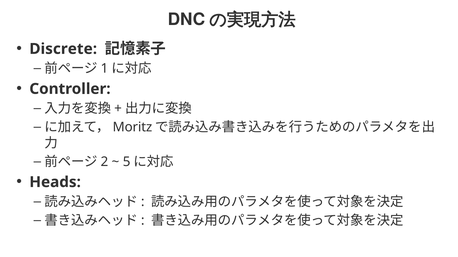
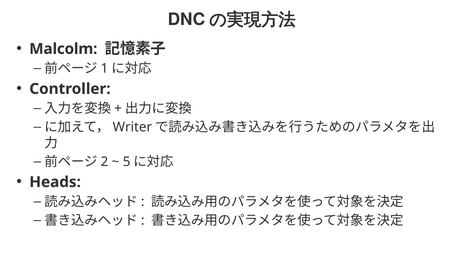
Discrete: Discrete -> Malcolm (63, 49)
Moritz: Moritz -> Writer (132, 127)
